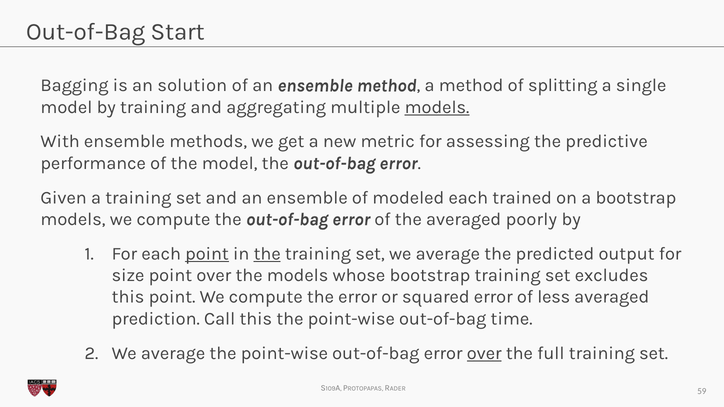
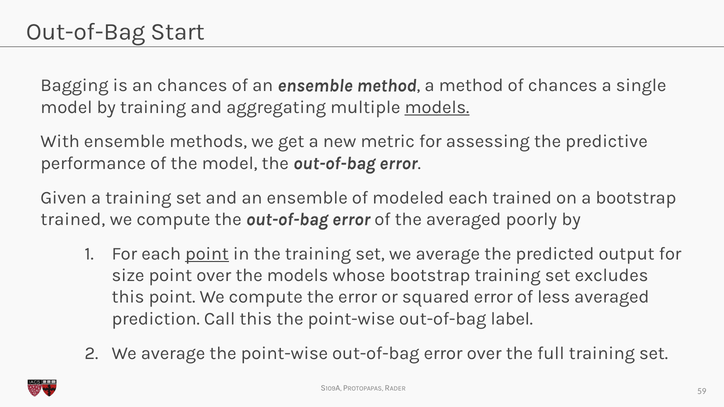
an solution: solution -> chances (192, 85)
of splitting: splitting -> chances (563, 85)
models: models -> trained (73, 219)
the underline: present -> none (267, 254)
time: time -> label (512, 319)
over underline: present -> none (484, 353)
